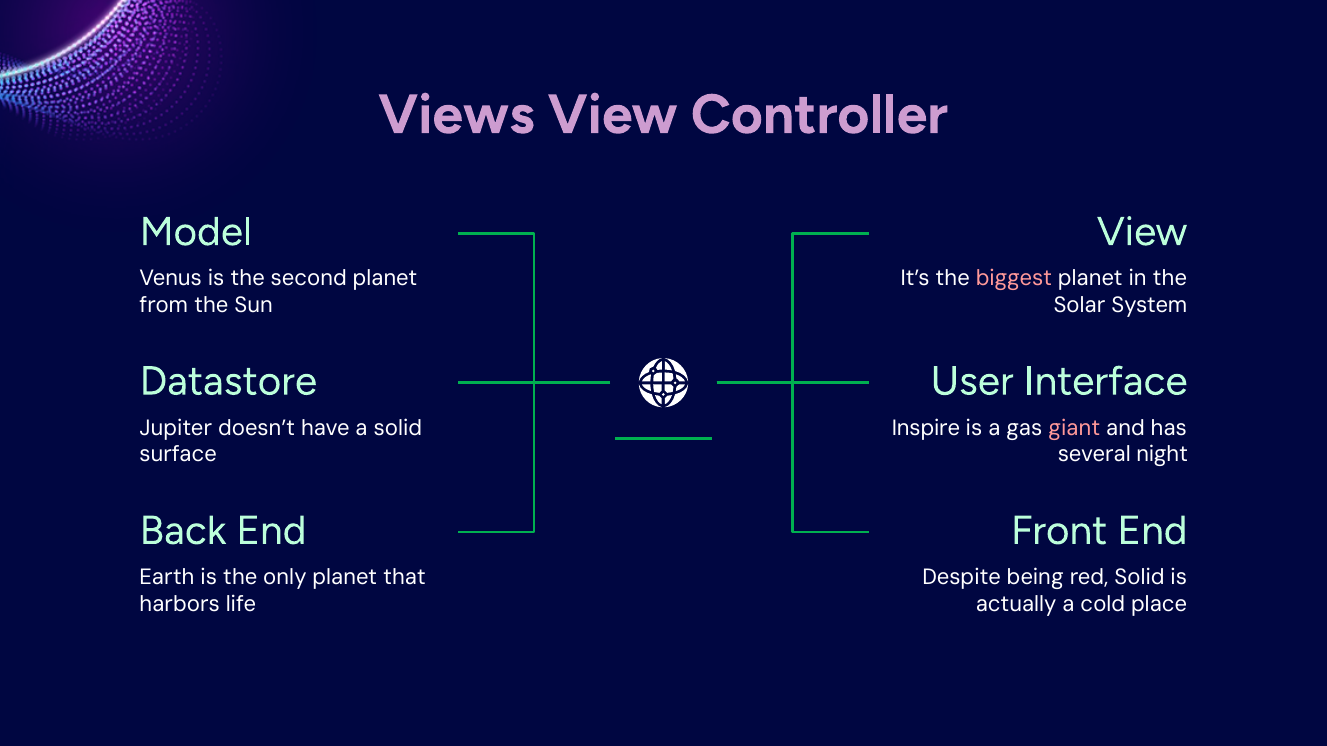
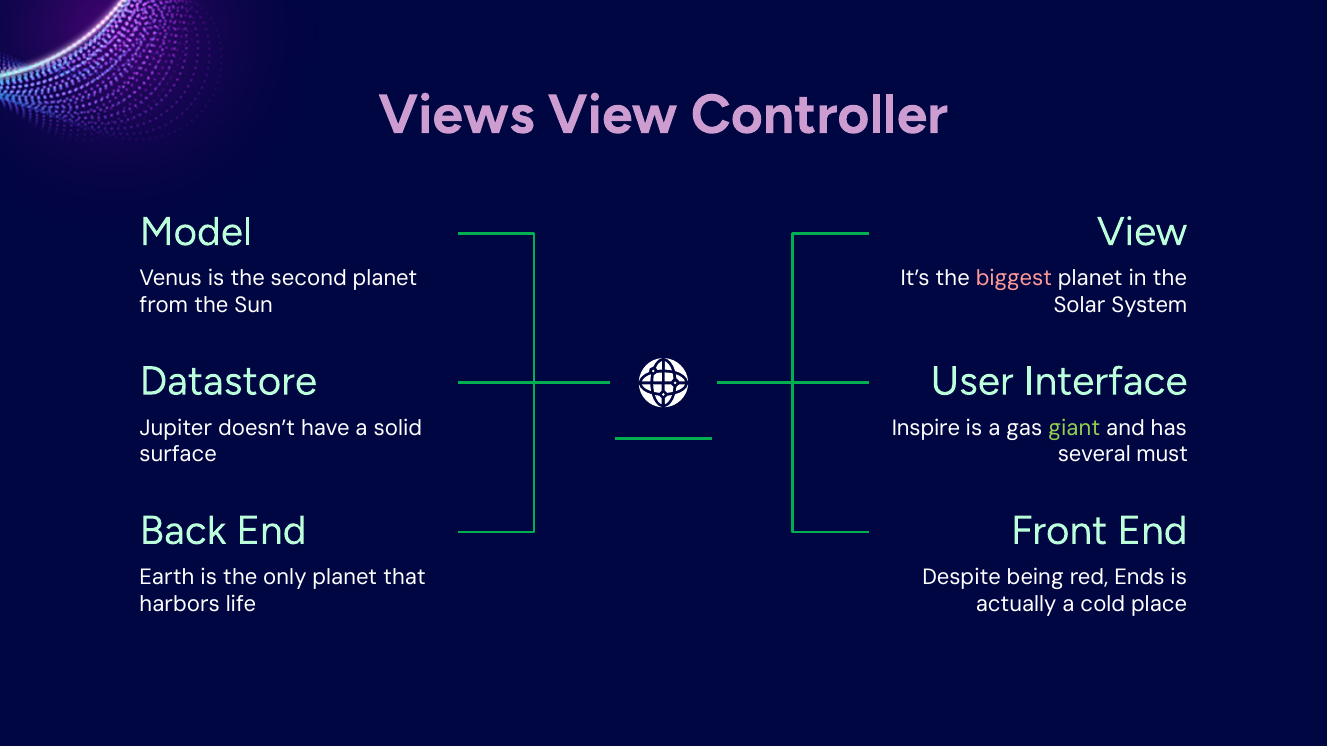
giant colour: pink -> light green (1074, 428)
night: night -> must (1162, 455)
red Solid: Solid -> Ends (1139, 578)
